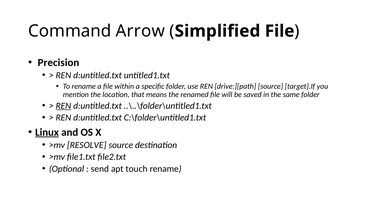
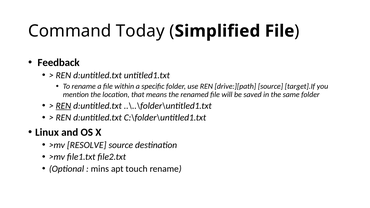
Arrow: Arrow -> Today (140, 31)
Precision: Precision -> Feedback (59, 63)
Linux underline: present -> none (47, 132)
send: send -> mins (100, 169)
